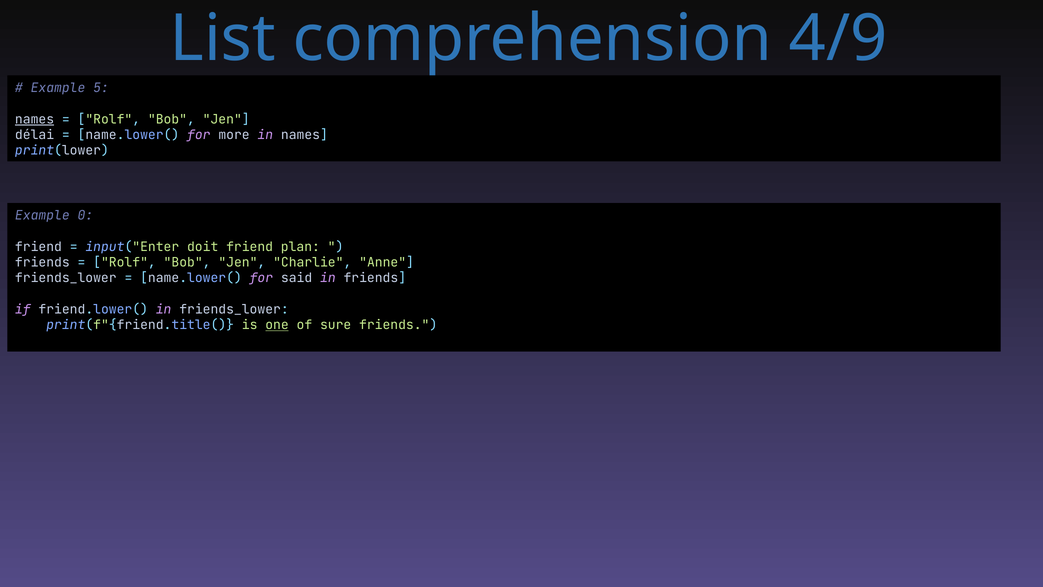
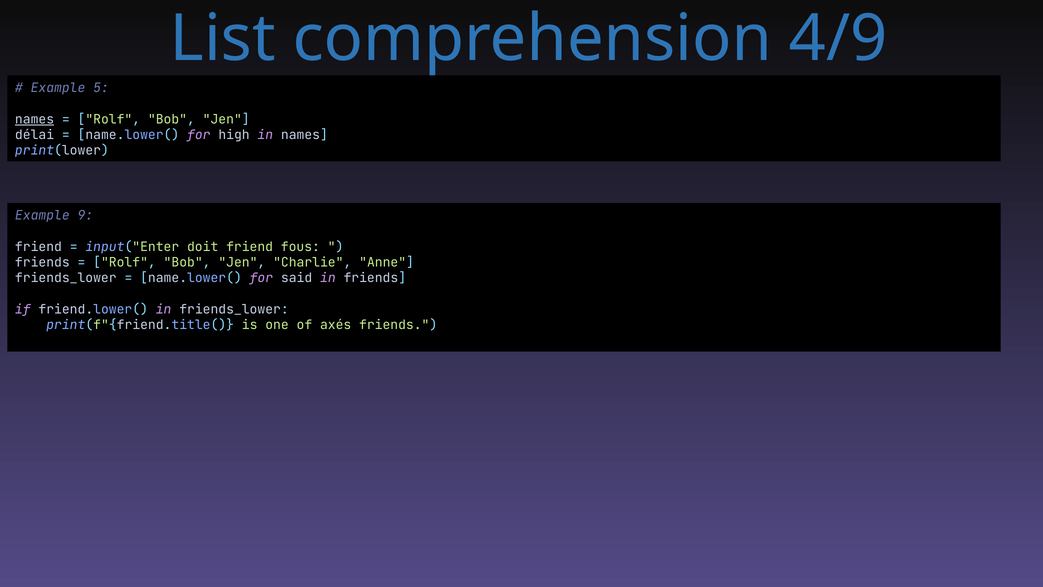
more: more -> high (234, 135)
0: 0 -> 9 (85, 215)
plan: plan -> fous (300, 247)
one underline: present -> none (277, 325)
sure: sure -> axés (336, 325)
